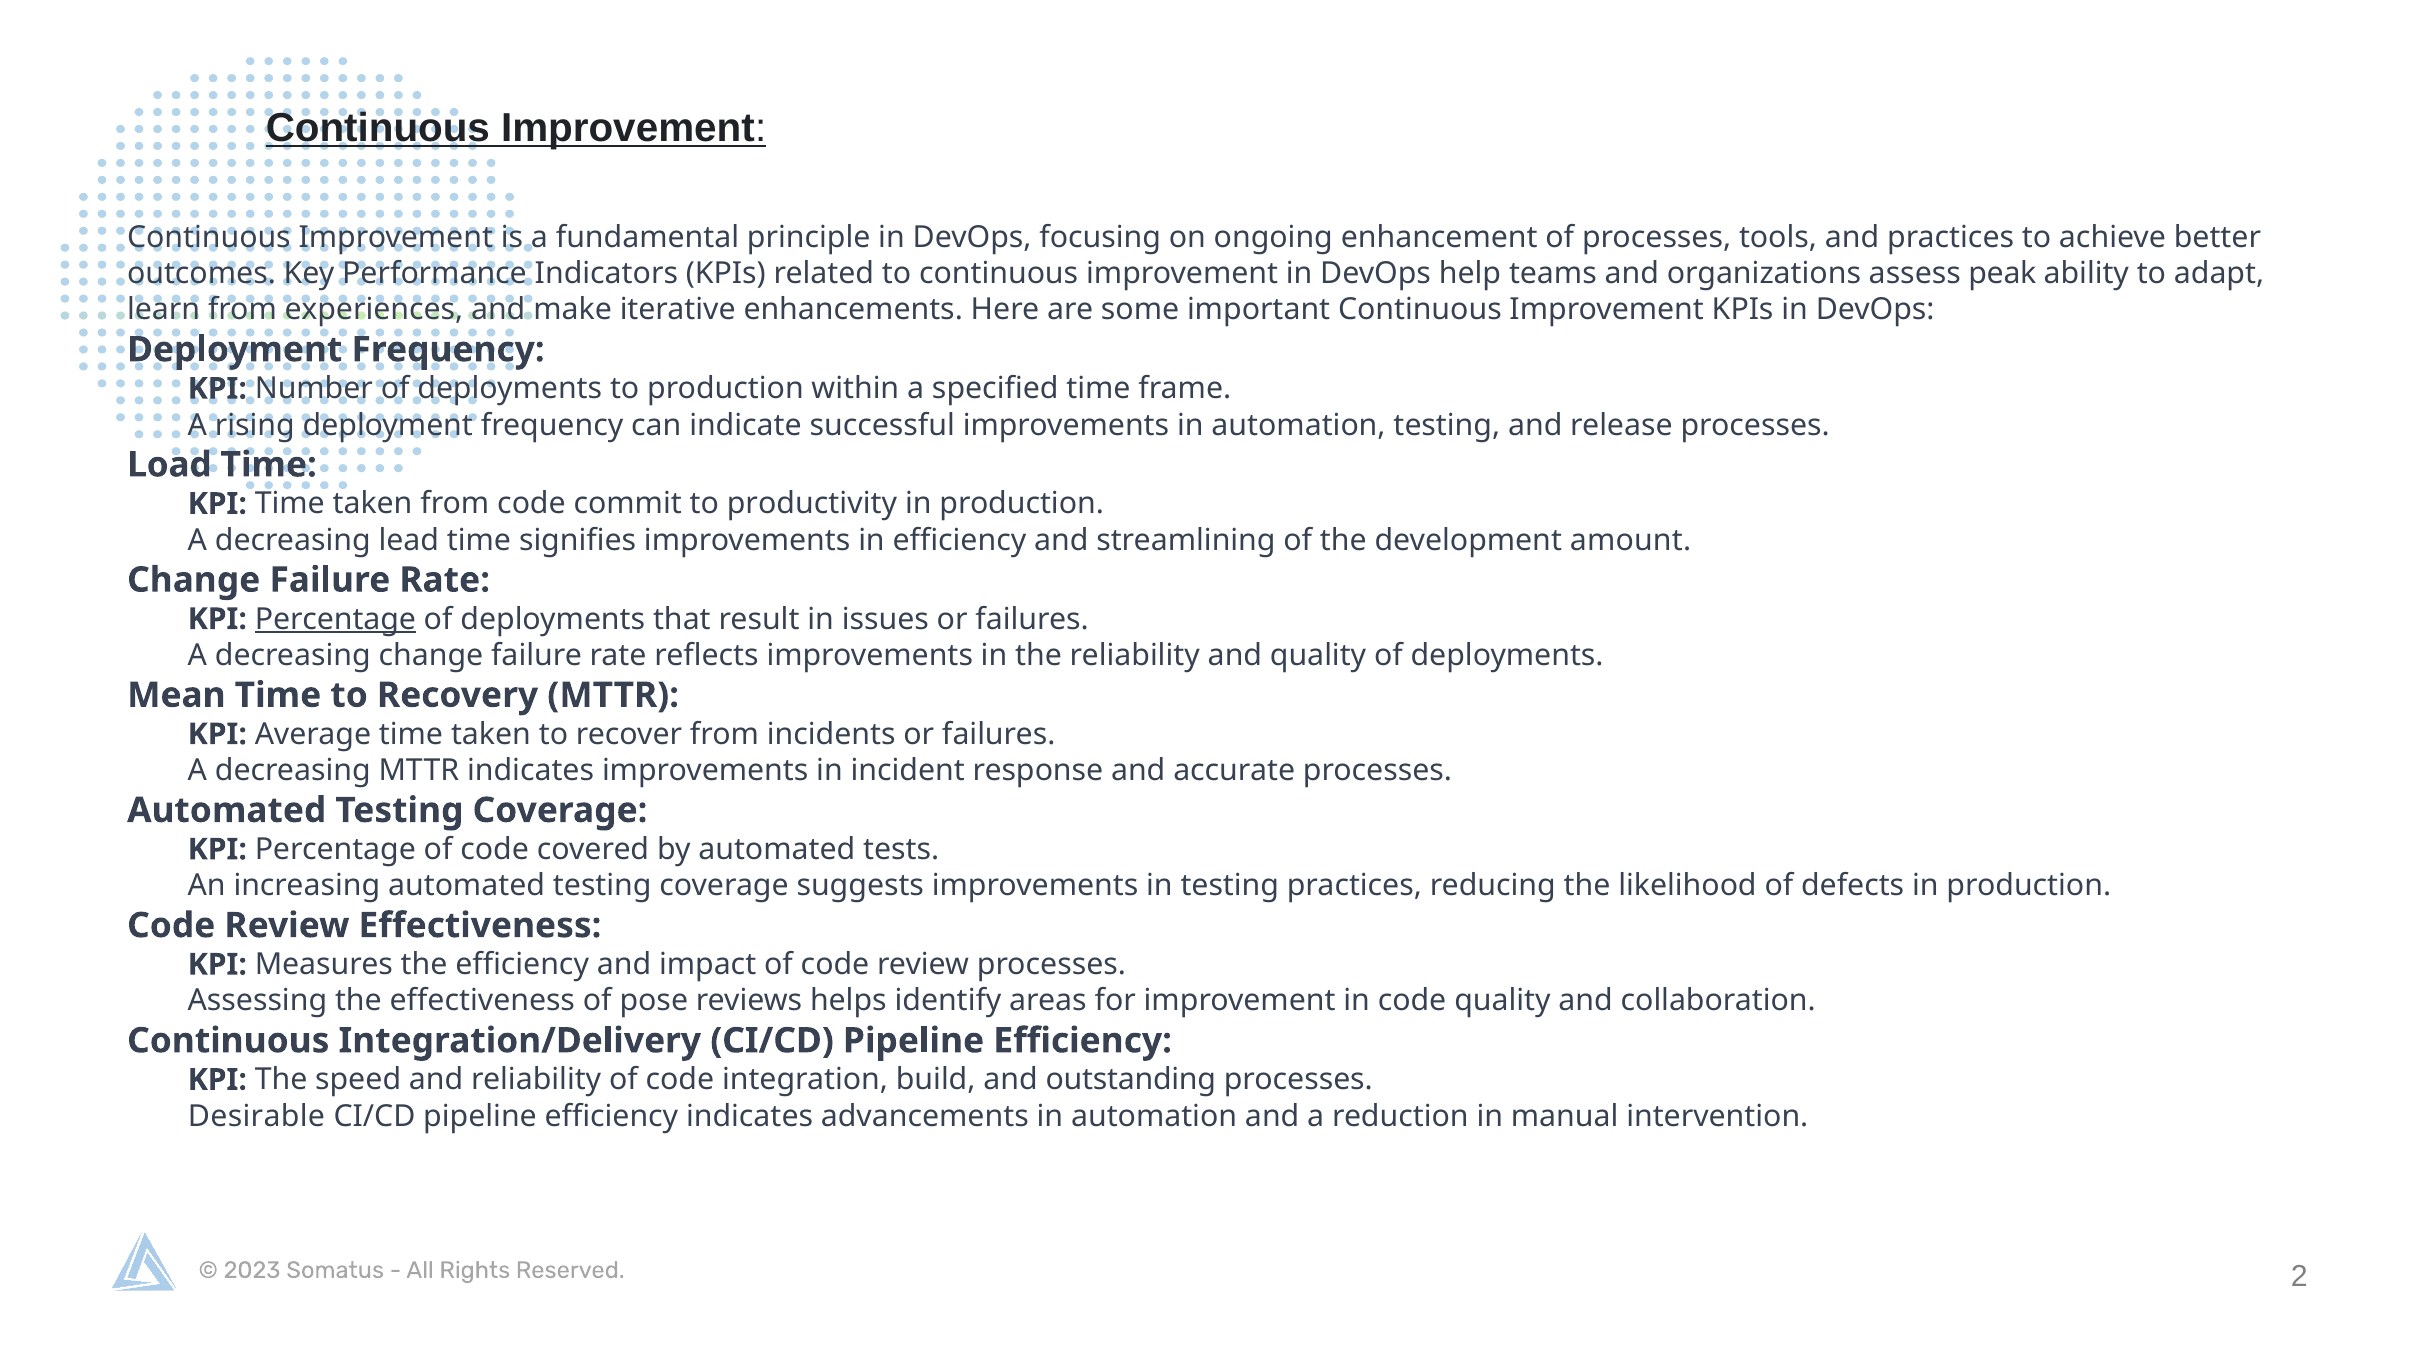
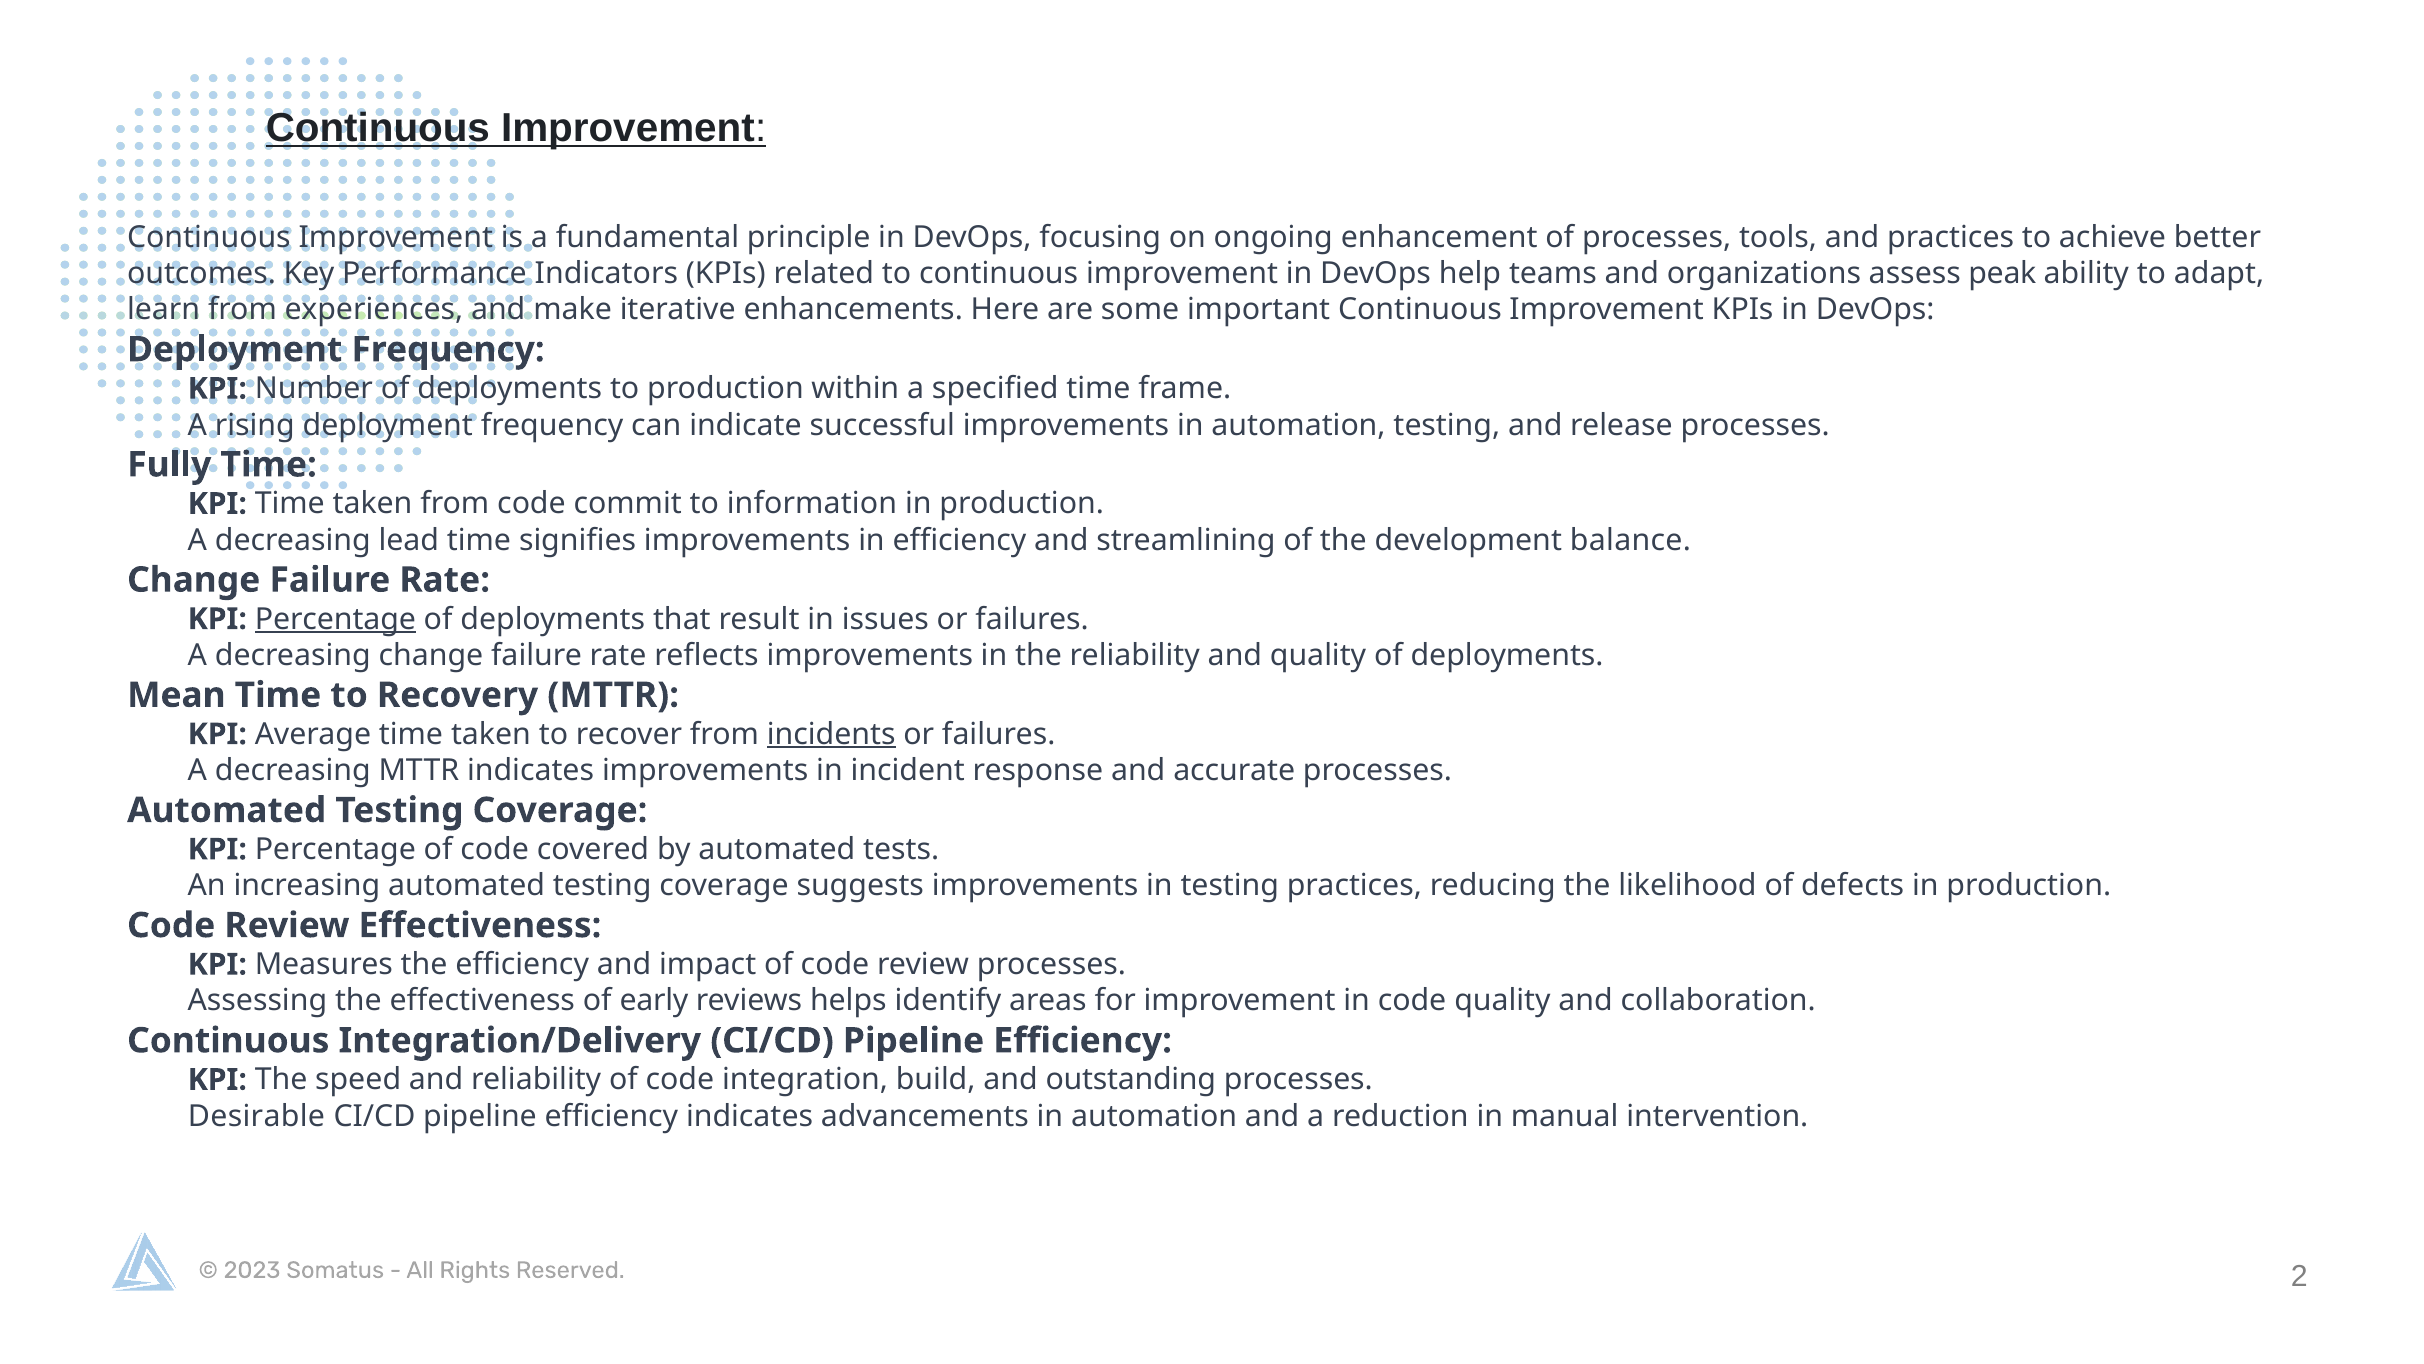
Load: Load -> Fully (169, 465)
productivity: productivity -> information (812, 504)
amount: amount -> balance (1630, 540)
incidents underline: none -> present (831, 734)
pose: pose -> early (654, 1001)
